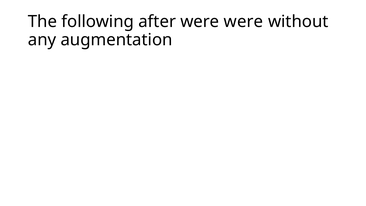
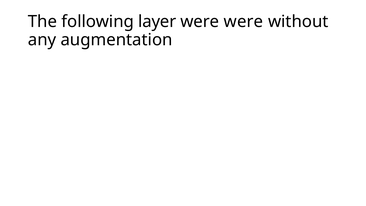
after: after -> layer (157, 22)
